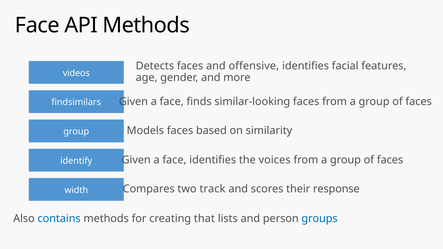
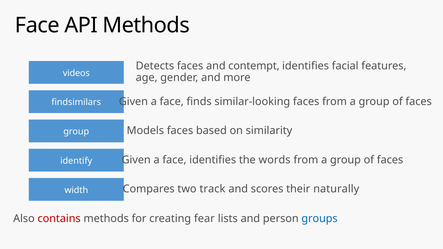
offensive: offensive -> contempt (254, 66)
voices: voices -> words (275, 160)
response: response -> naturally (336, 189)
contains colour: blue -> red (59, 219)
that: that -> fear (204, 219)
